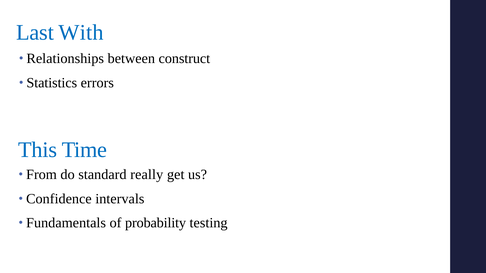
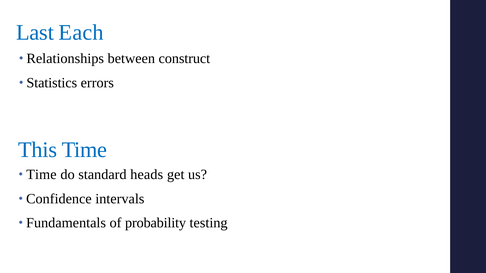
With: With -> Each (81, 32)
From: From -> Time (41, 175)
really: really -> heads (147, 175)
